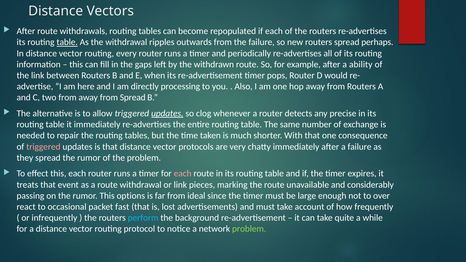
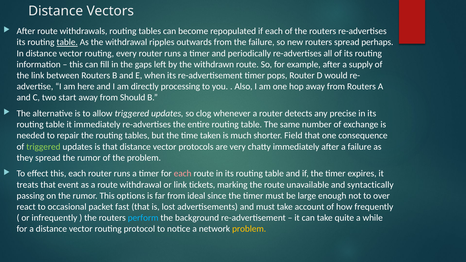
ability: ability -> supply (361, 64)
two from: from -> start (67, 98)
from Spread: Spread -> Should (133, 98)
updates underline: present -> none (167, 114)
With: With -> Field (293, 136)
triggered colour: pink -> light green (43, 147)
pieces: pieces -> tickets (202, 185)
considerably: considerably -> syntactically (370, 185)
problem colour: light green -> yellow (249, 229)
